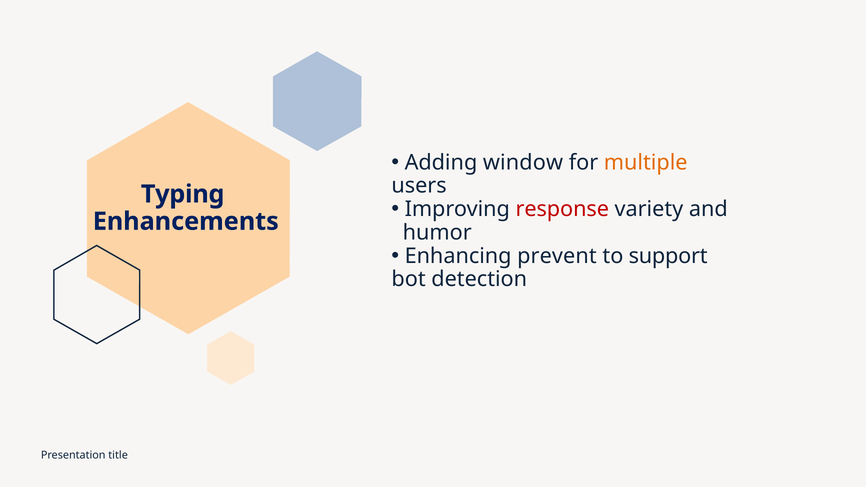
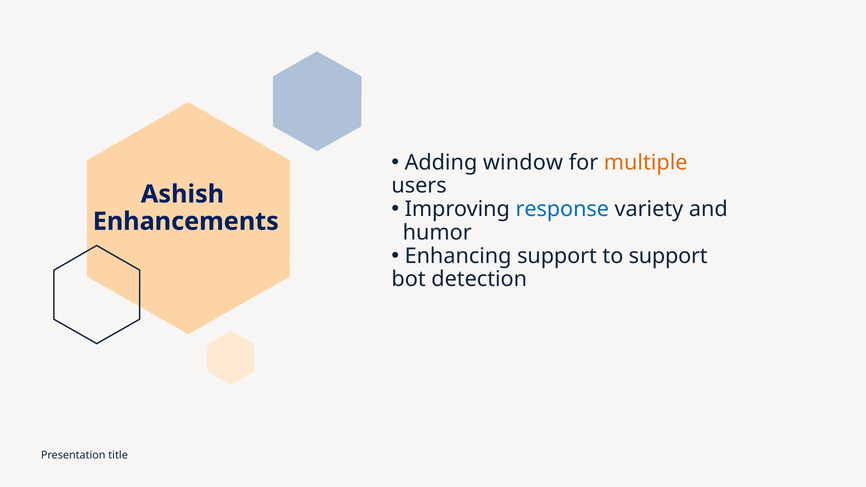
Typing: Typing -> Ashish (182, 194)
response colour: red -> blue (562, 209)
Enhancing prevent: prevent -> support (557, 256)
